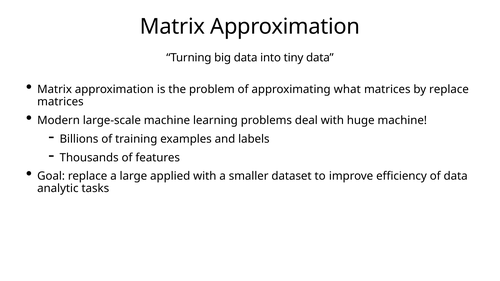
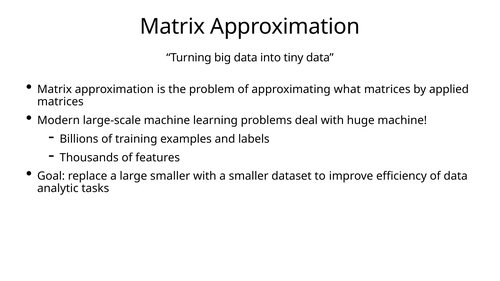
by replace: replace -> applied (449, 89)
large applied: applied -> smaller (170, 176)
